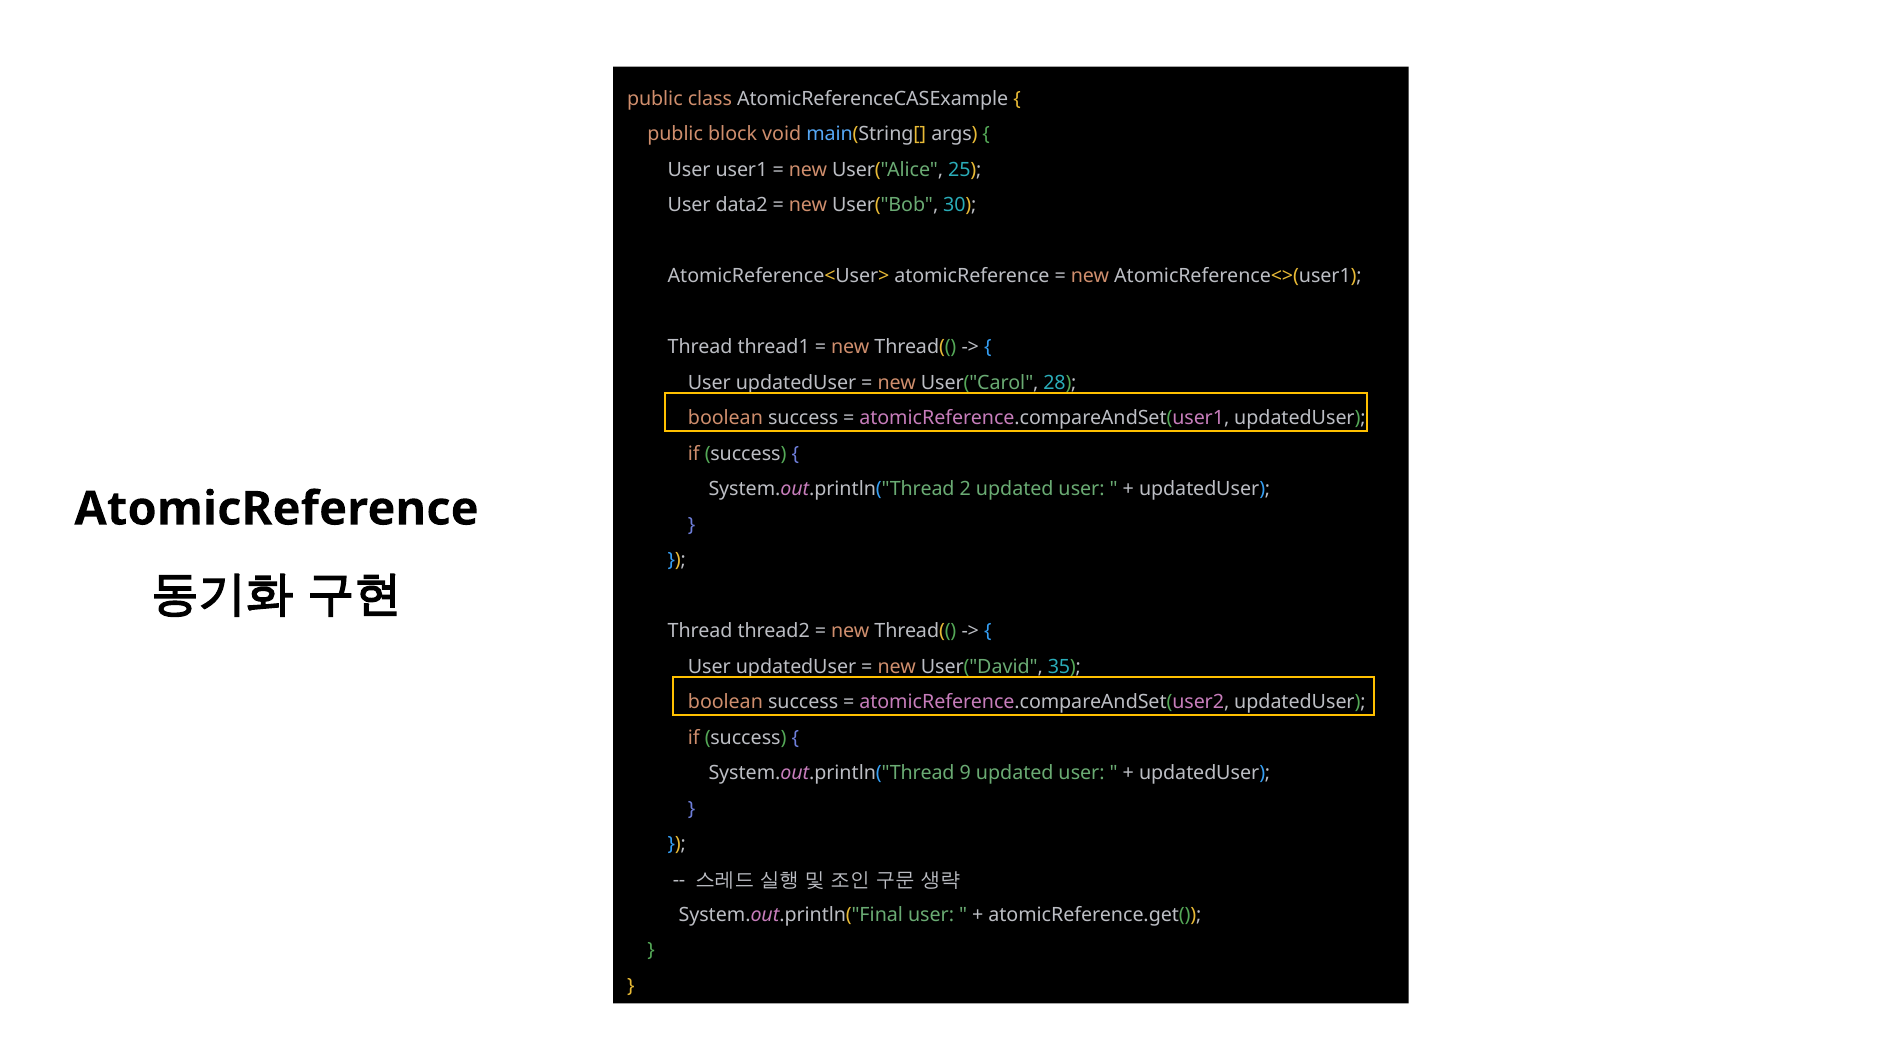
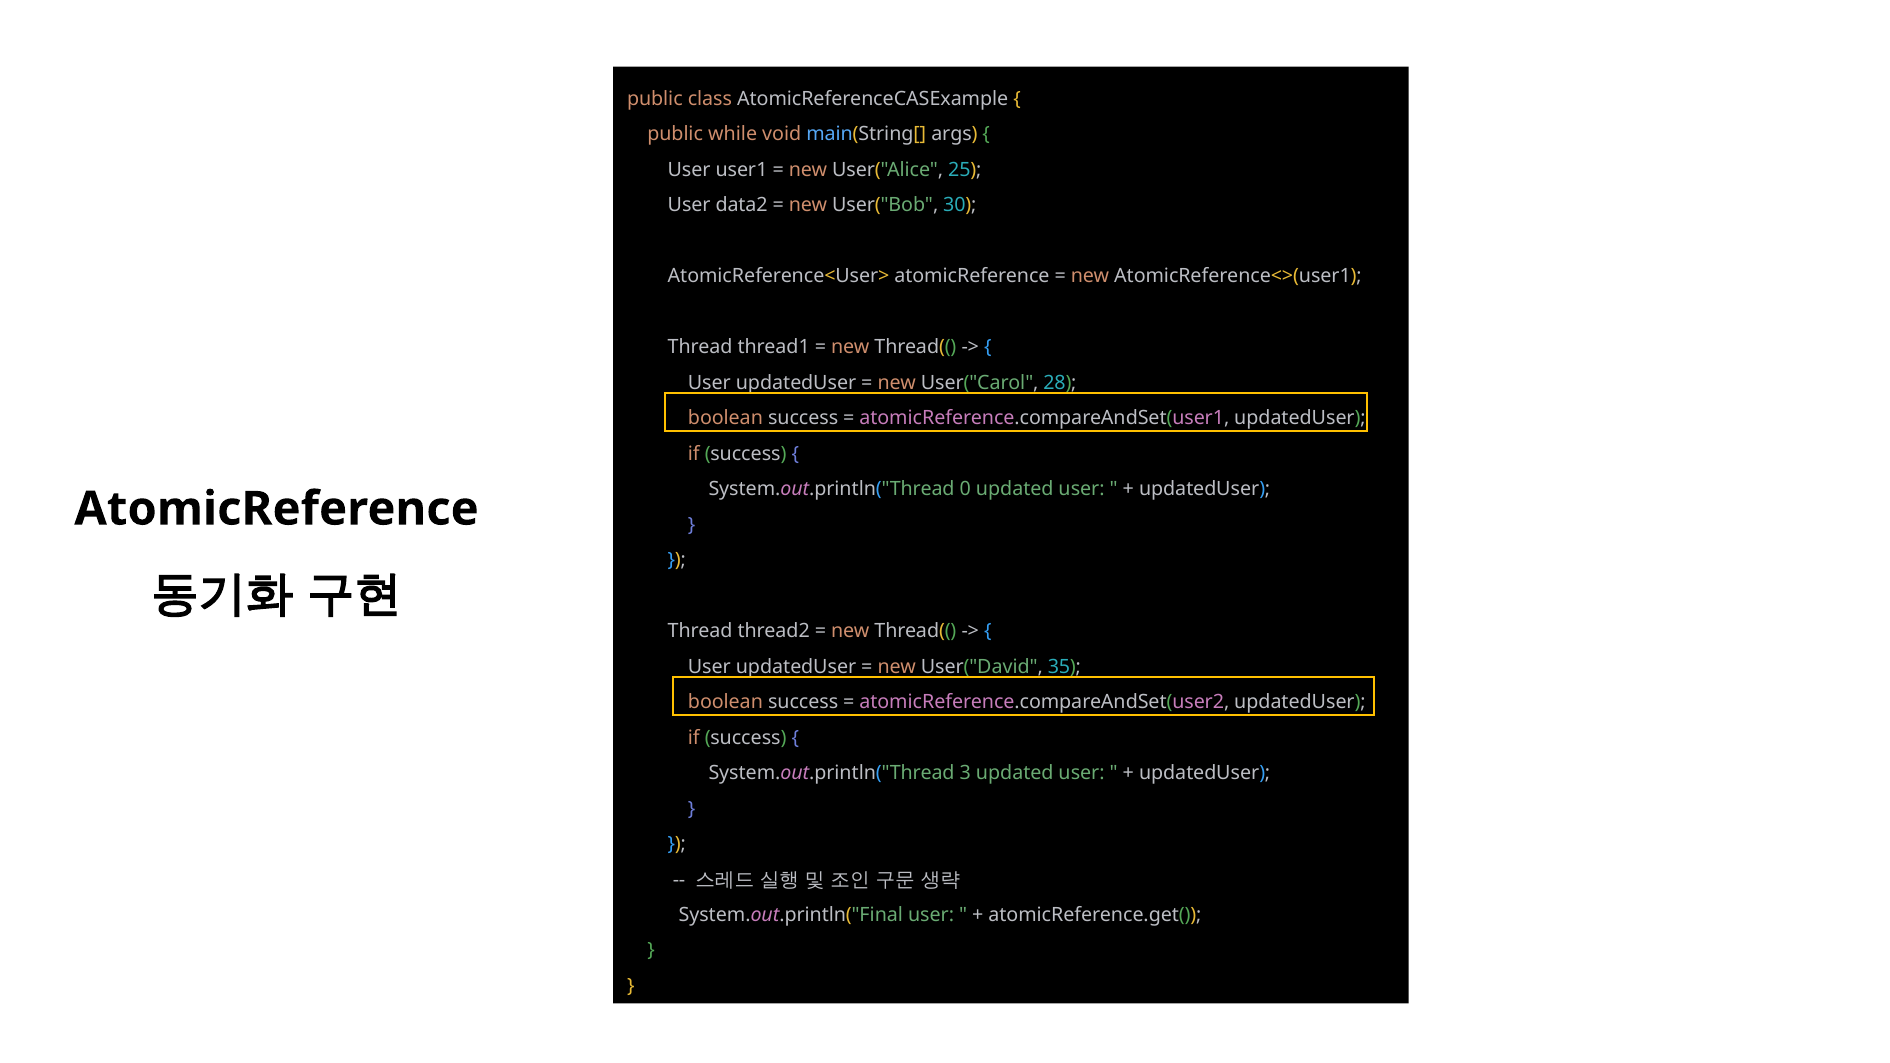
block: block -> while (733, 134)
2: 2 -> 0 (965, 489)
9: 9 -> 3 (965, 773)
